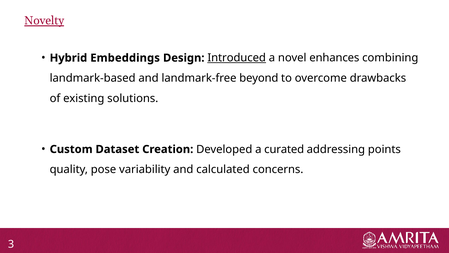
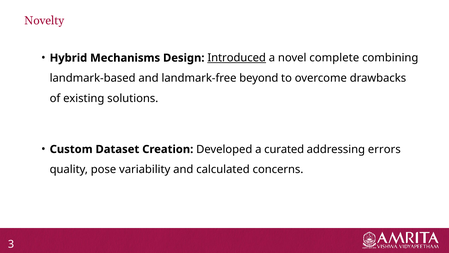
Novelty underline: present -> none (44, 21)
Embeddings: Embeddings -> Mechanisms (125, 58)
enhances: enhances -> complete (334, 58)
points: points -> errors (384, 149)
